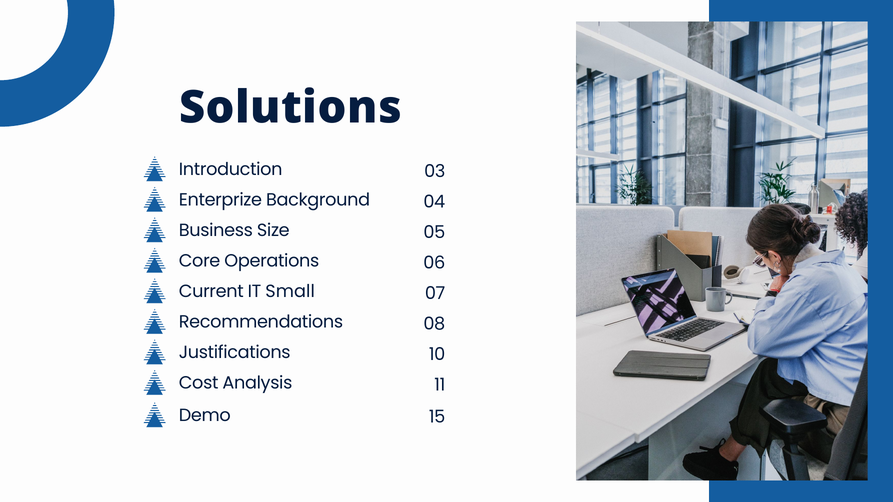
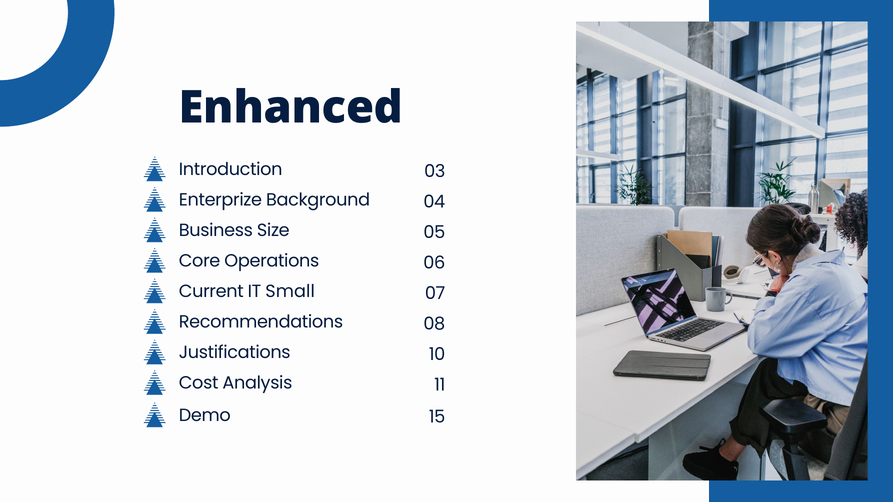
Solutions: Solutions -> Enhanced (291, 108)
